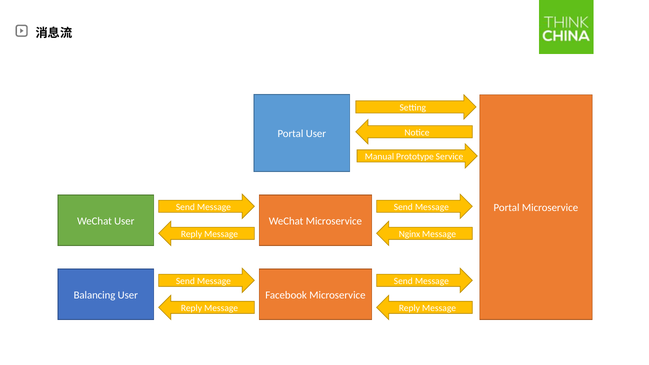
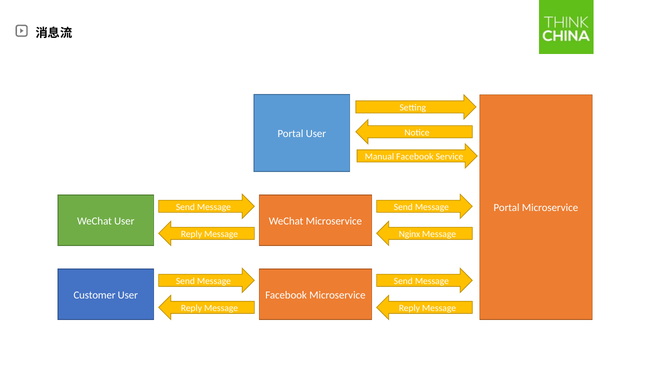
Manual Prototype: Prototype -> Facebook (415, 157)
Balancing: Balancing -> Customer (95, 295)
